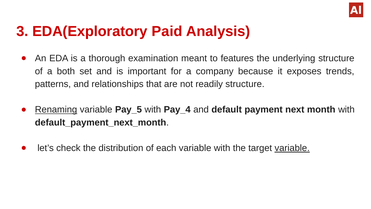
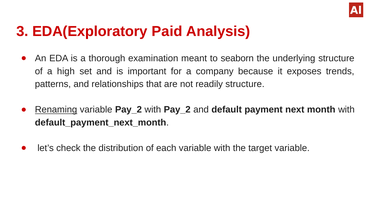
features: features -> seaborn (237, 58)
both: both -> high (66, 71)
variable Pay_5: Pay_5 -> Pay_2 (128, 110)
with Pay_4: Pay_4 -> Pay_2 (177, 110)
variable underline: present -> none (292, 148)
